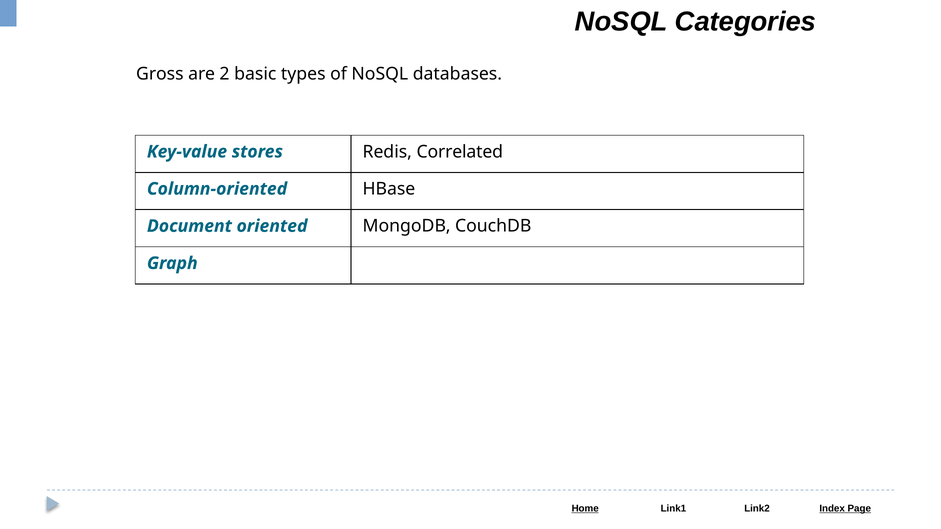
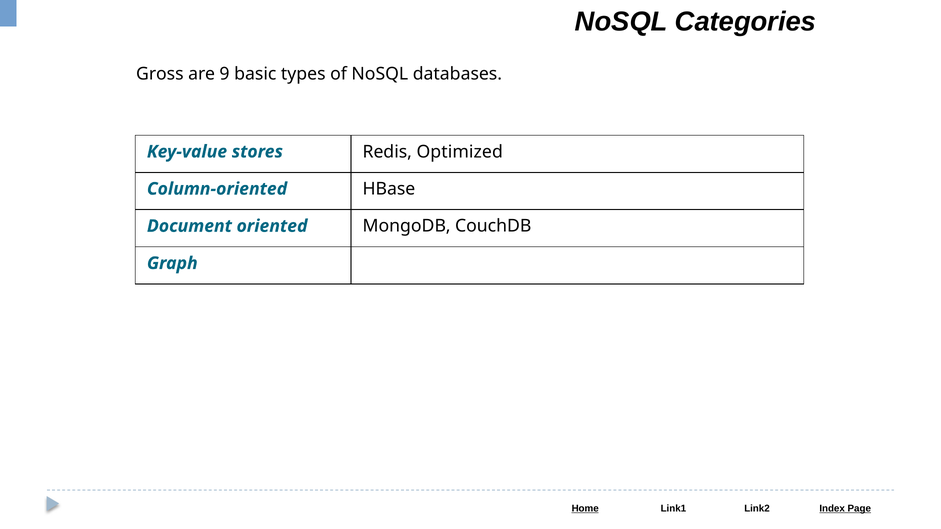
2: 2 -> 9 (225, 74)
Correlated: Correlated -> Optimized (460, 152)
